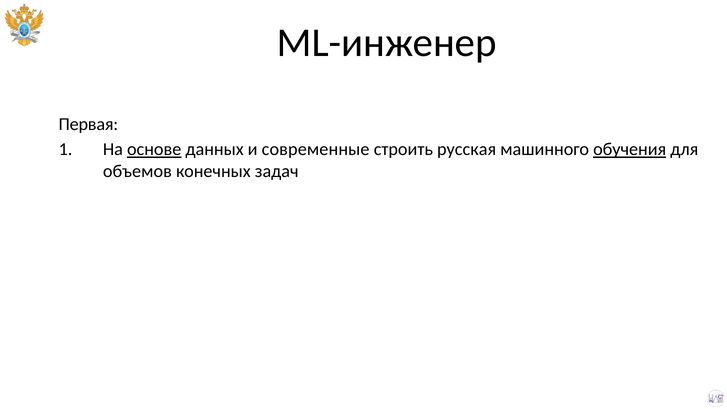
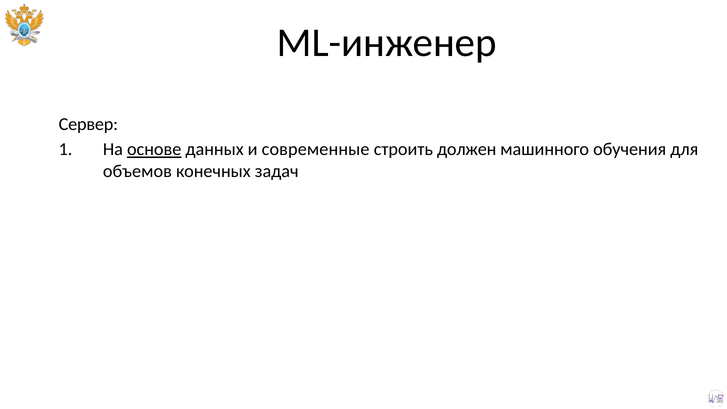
Первая: Первая -> Сервер (88, 124)
русская: русская -> должен (467, 149)
обучения underline: present -> none (630, 149)
